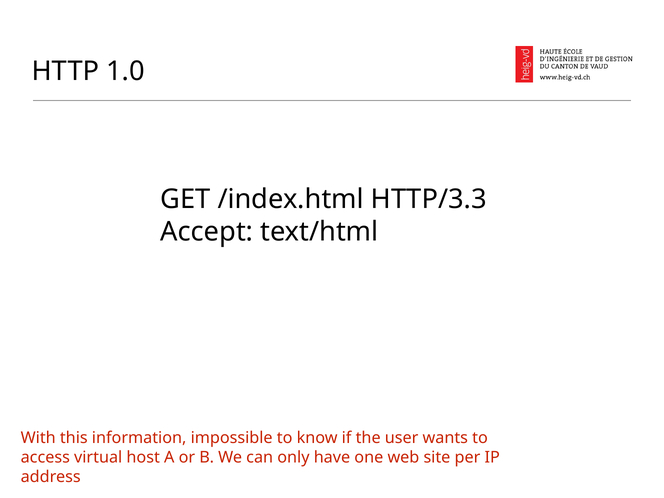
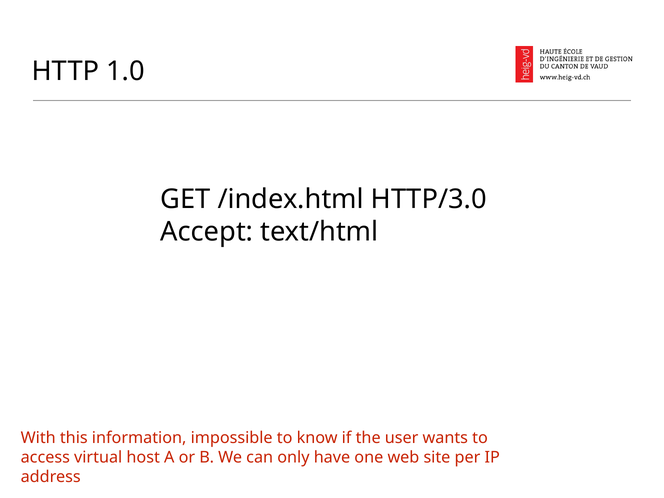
HTTP/3.3: HTTP/3.3 -> HTTP/3.0 (429, 199)
